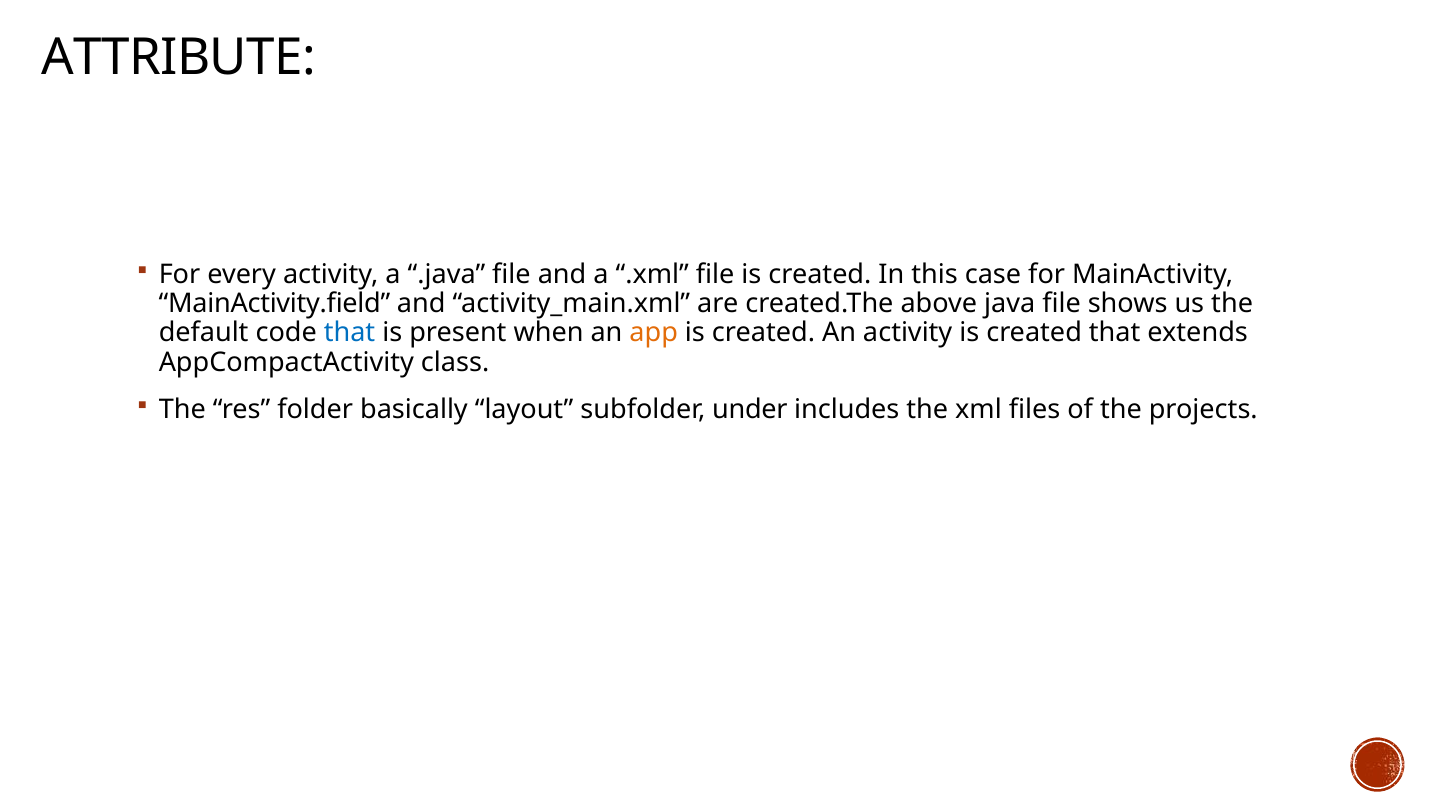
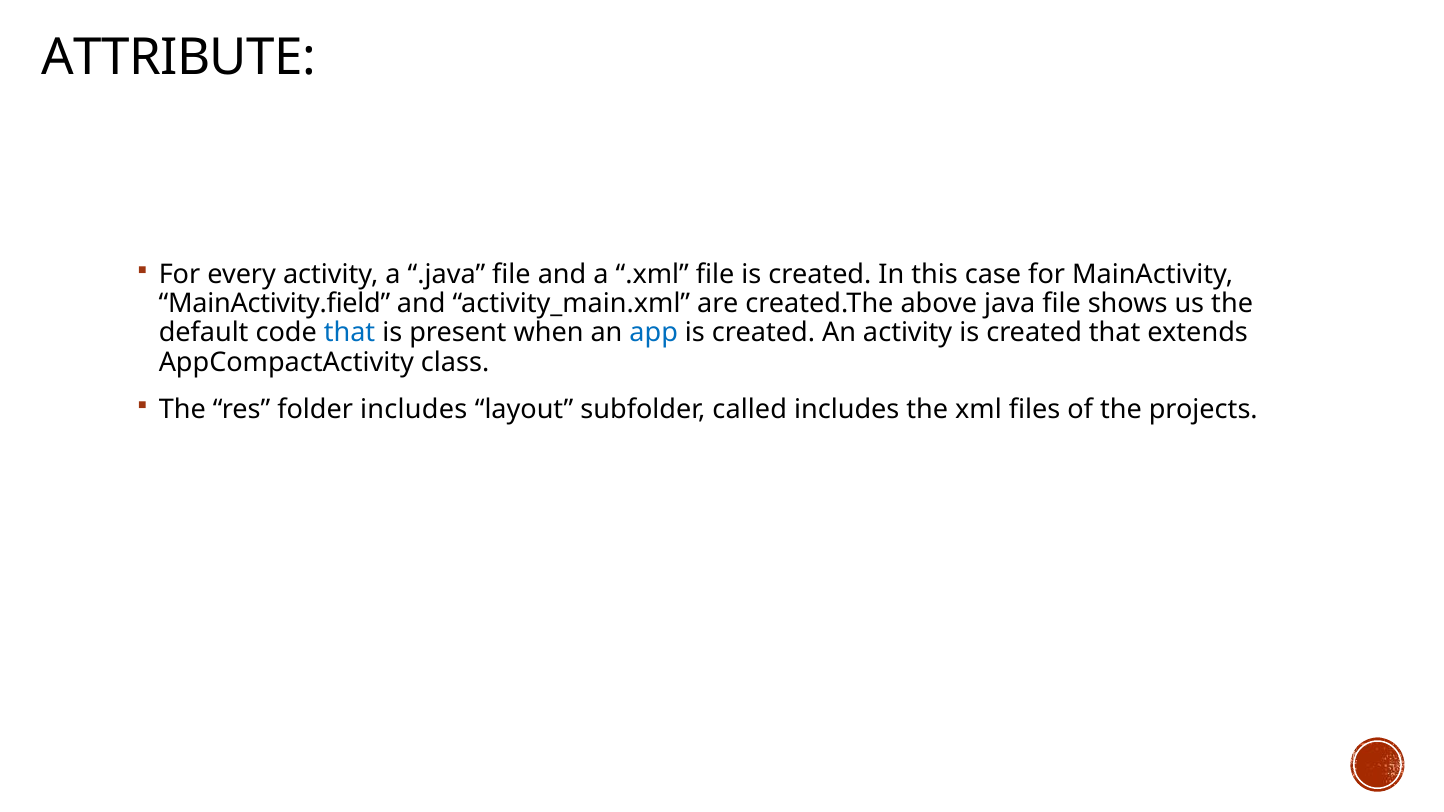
app colour: orange -> blue (654, 333)
folder basically: basically -> includes (414, 410)
under: under -> called (750, 410)
